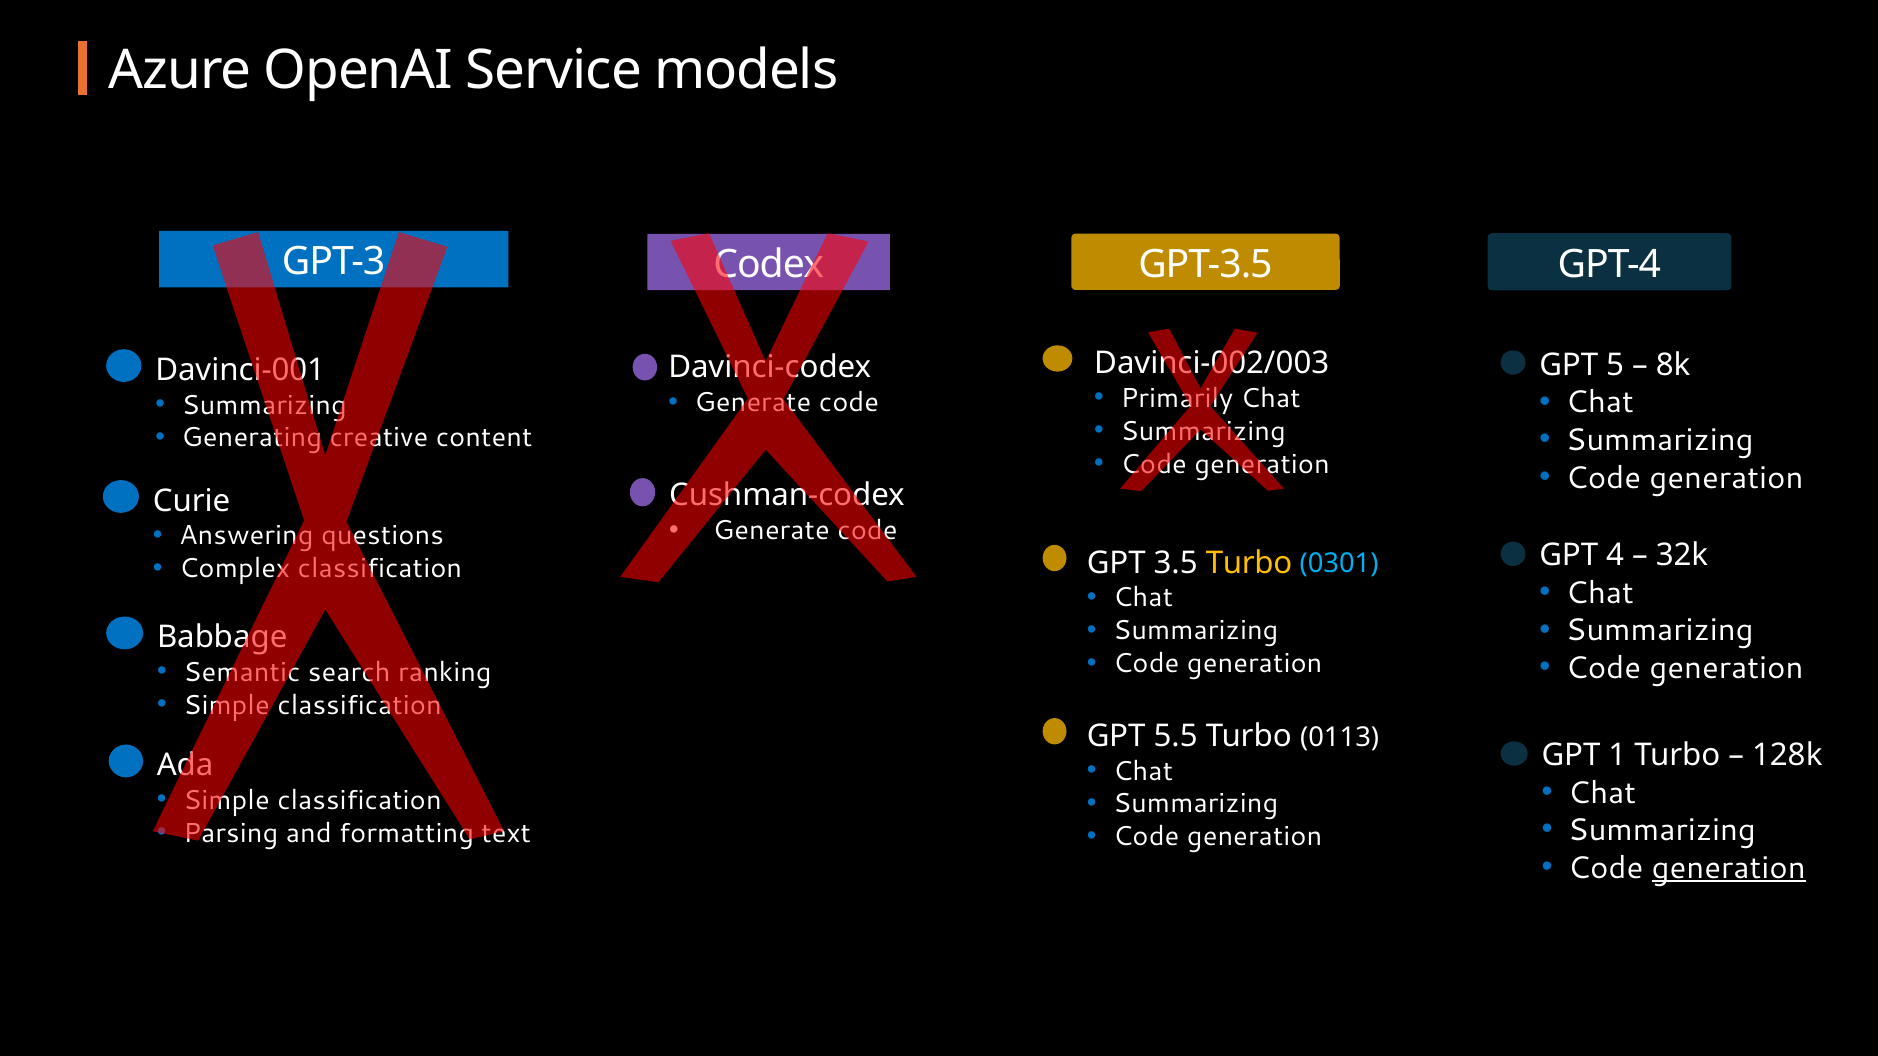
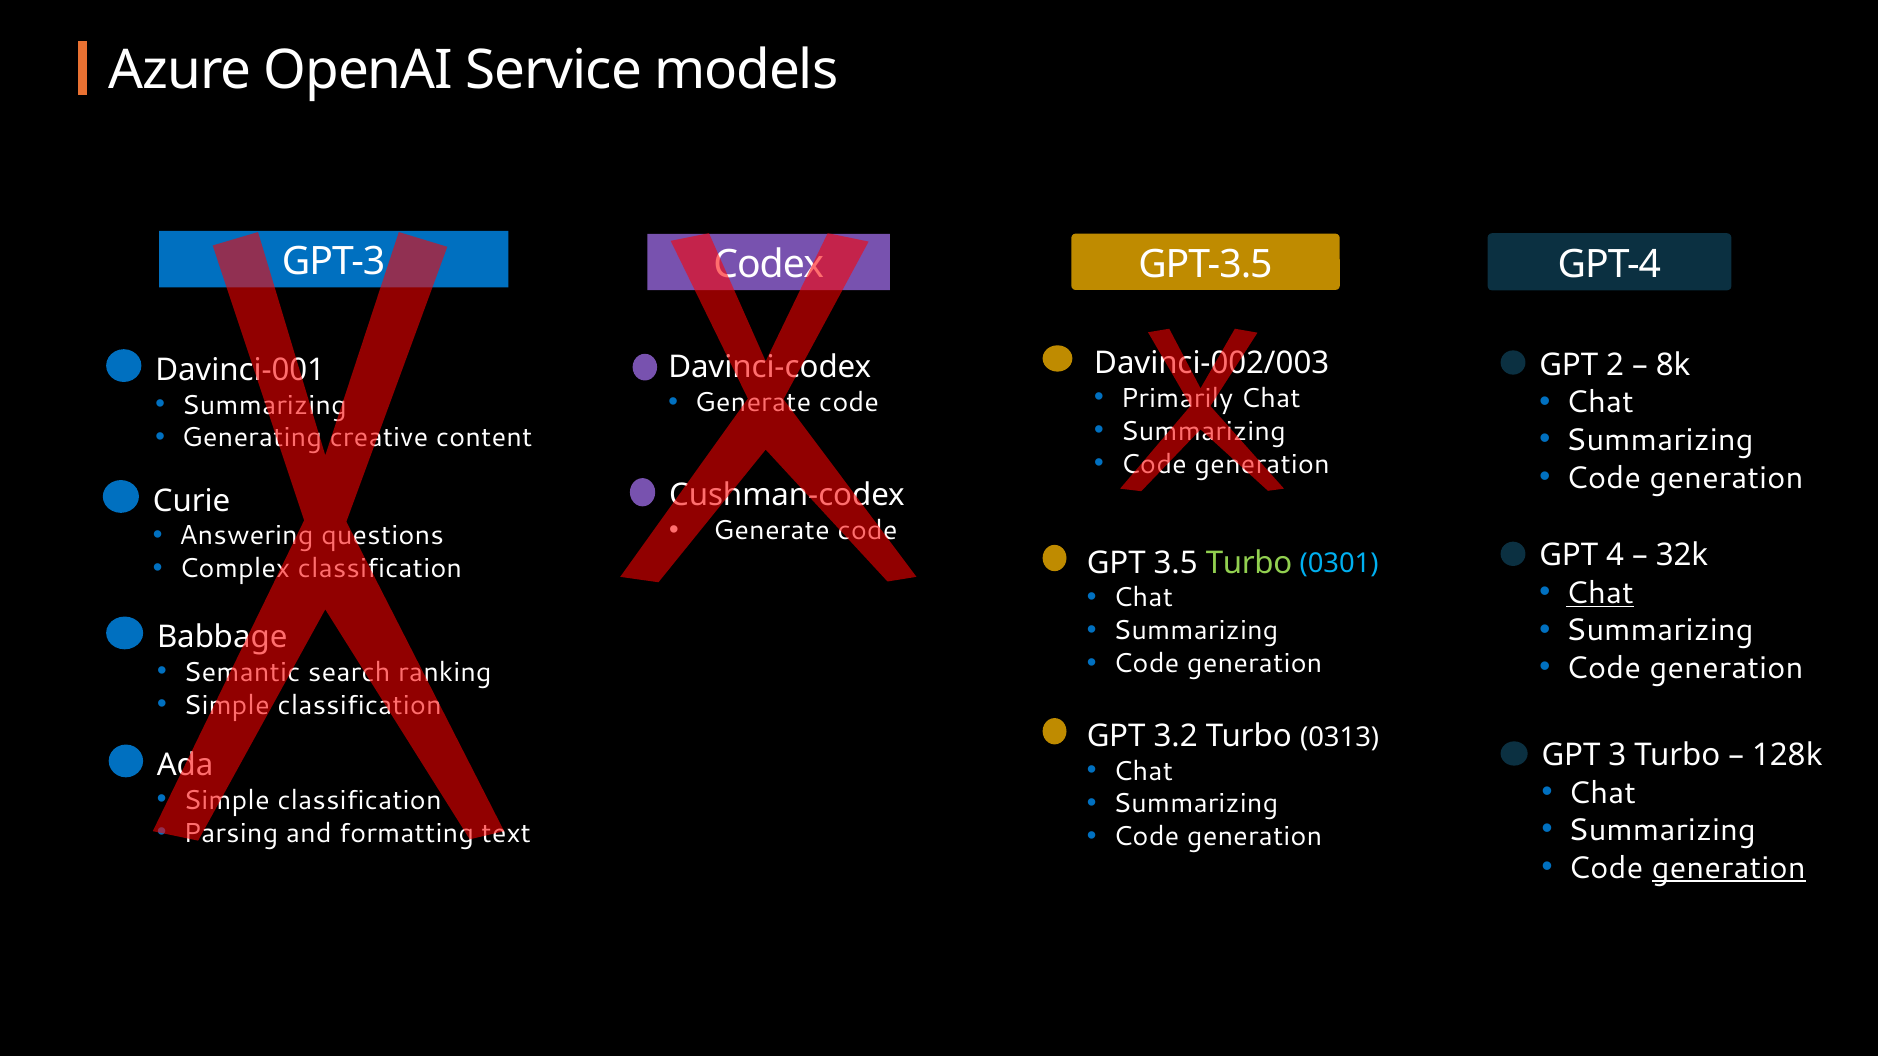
5: 5 -> 2 (1615, 365)
Turbo colour: yellow -> light green (1249, 563)
Chat underline: none -> present (1600, 593)
5.5: 5.5 -> 3.2 (1176, 736)
0113: 0113 -> 0313 (1340, 738)
1: 1 -> 3 (1617, 755)
